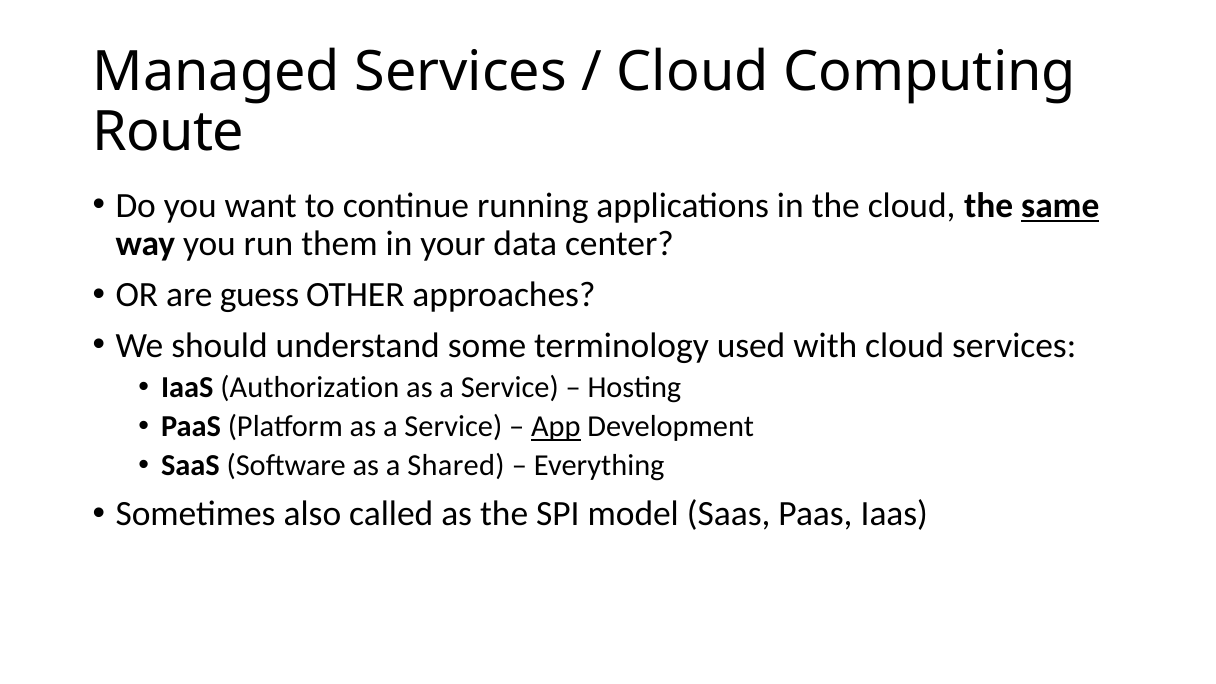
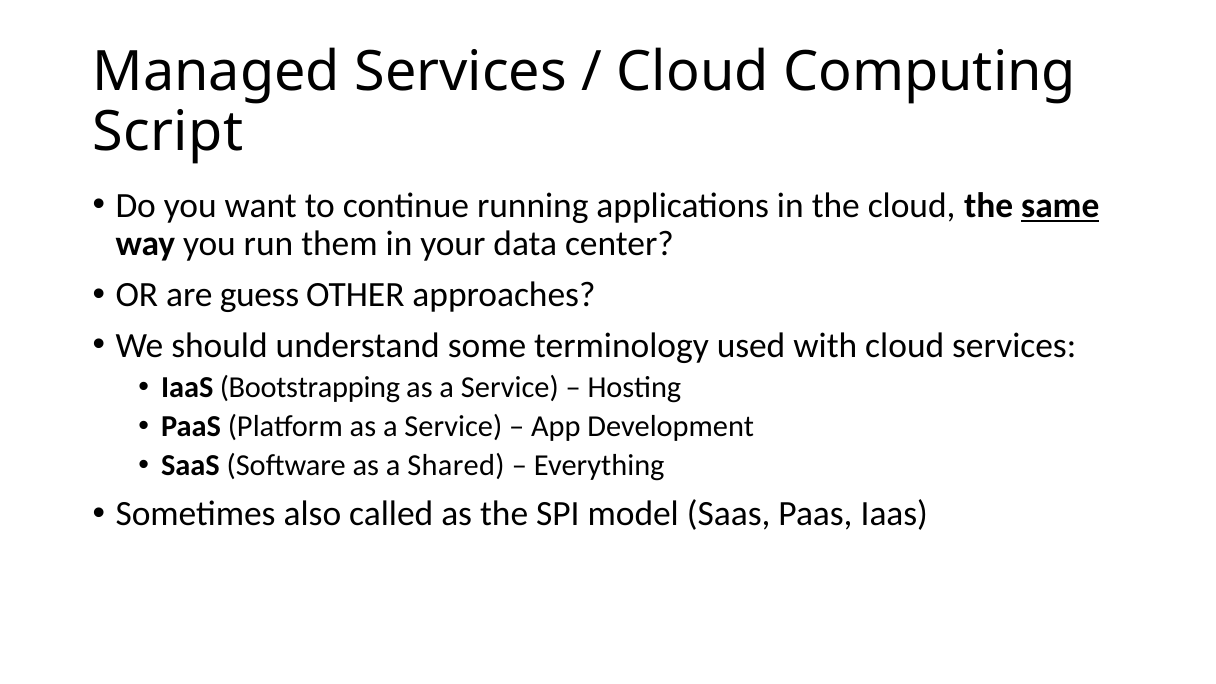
Route: Route -> Script (168, 132)
Authorization: Authorization -> Bootstrapping (310, 388)
App underline: present -> none (556, 427)
